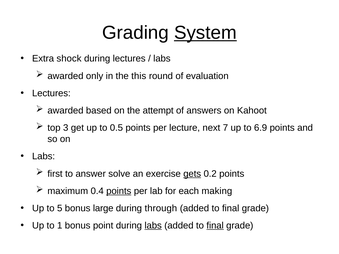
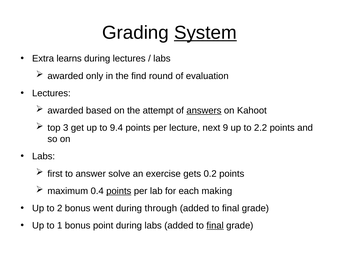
shock: shock -> learns (69, 59)
this: this -> find (139, 76)
answers underline: none -> present (204, 111)
0.5: 0.5 -> 9.4 (116, 128)
7: 7 -> 9 (225, 128)
6.9: 6.9 -> 2.2 (261, 128)
gets underline: present -> none (192, 174)
5: 5 -> 2 (60, 208)
large: large -> went (103, 208)
labs underline: present -> none (153, 226)
